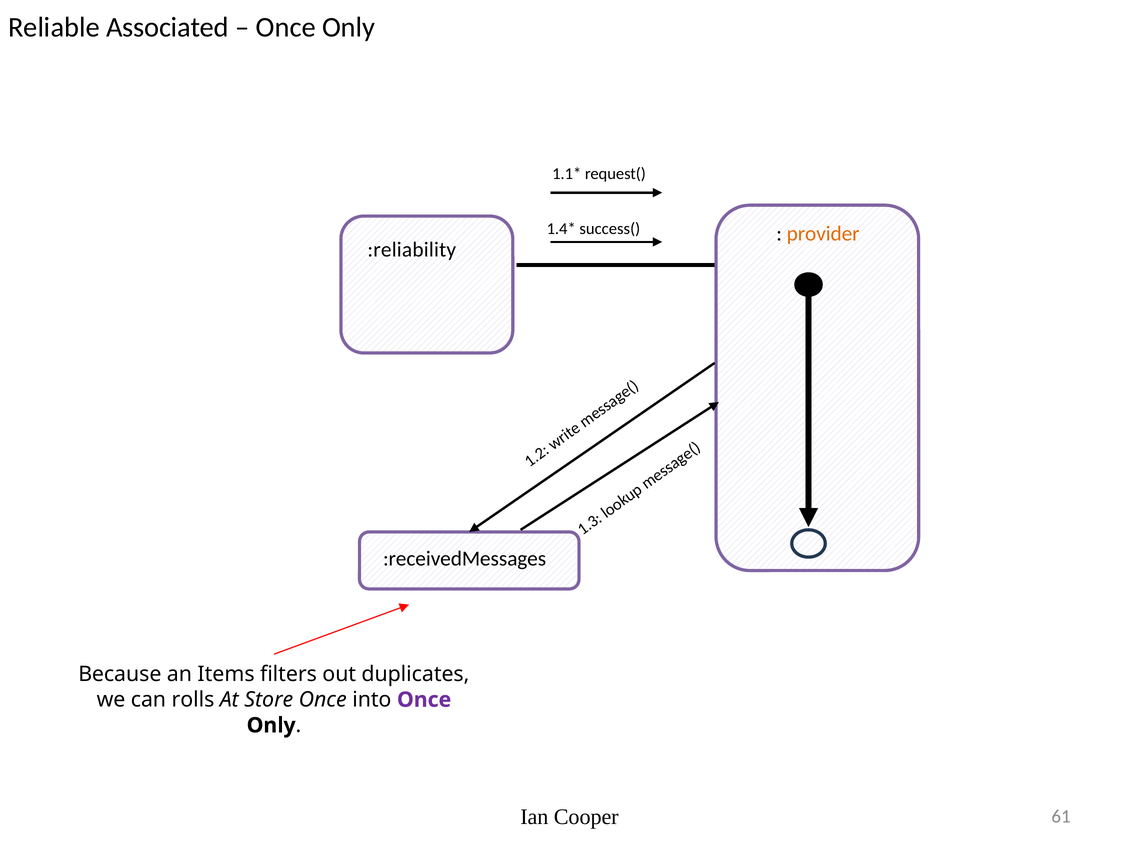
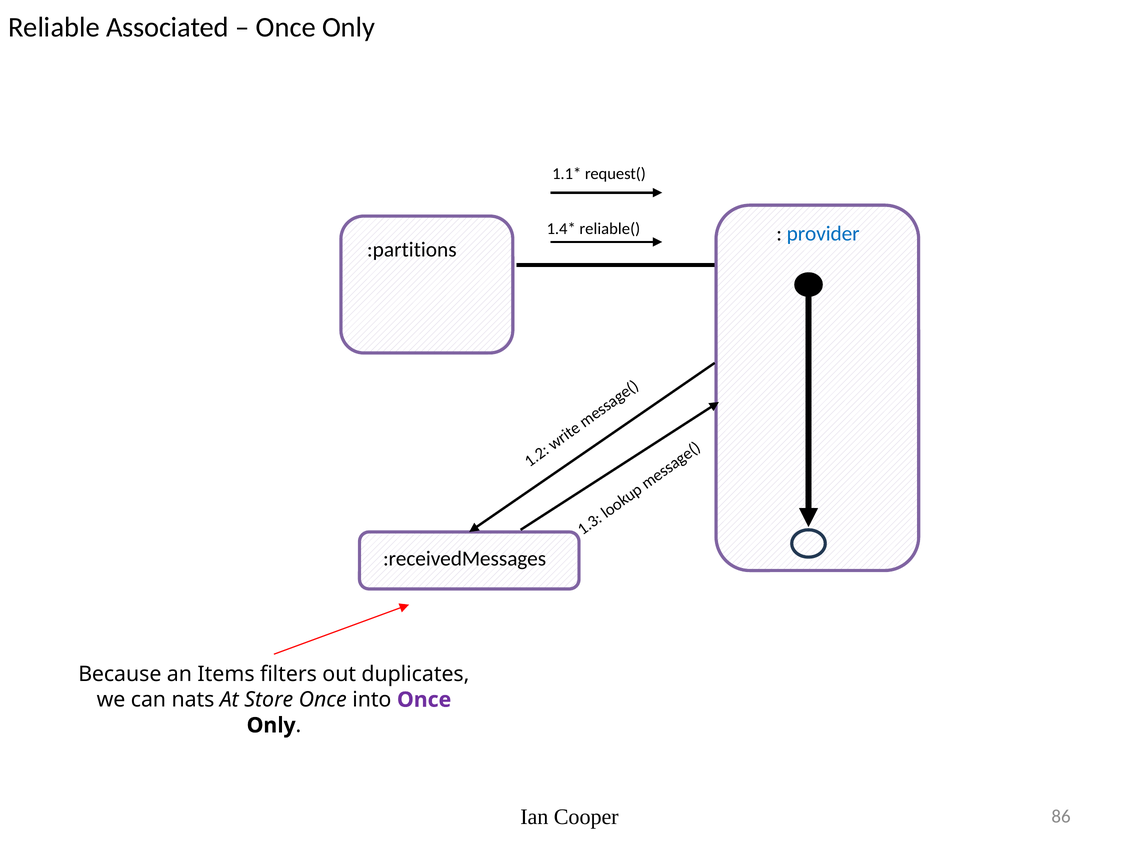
success(: success( -> reliable( (610, 229)
provider colour: orange -> blue (823, 234)
:reliability: :reliability -> :partitions (412, 250)
rolls: rolls -> nats (193, 699)
61: 61 -> 86 (1061, 816)
